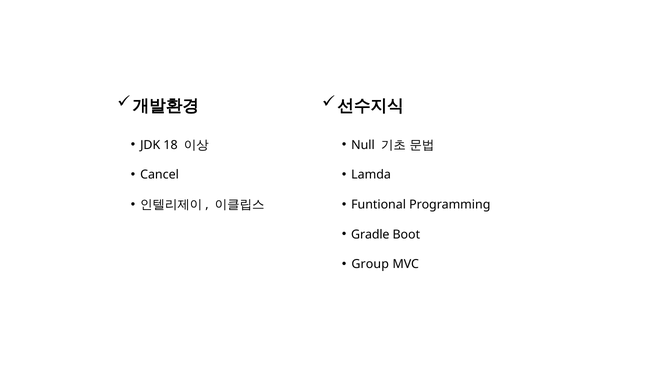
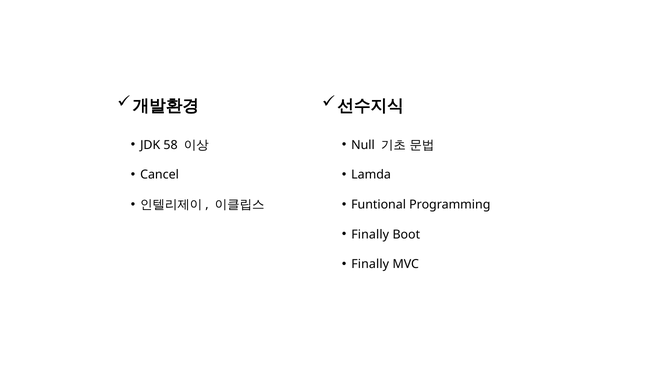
18: 18 -> 58 (171, 145)
Gradle: Gradle -> Finally (370, 234)
Group: Group -> Finally (370, 264)
